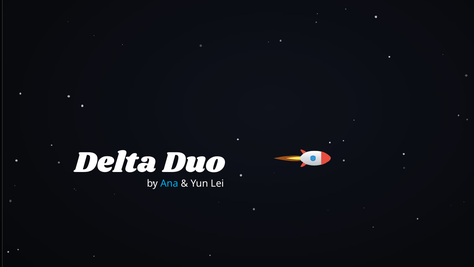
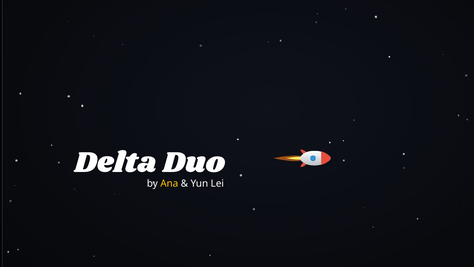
Ana colour: light blue -> yellow (169, 183)
